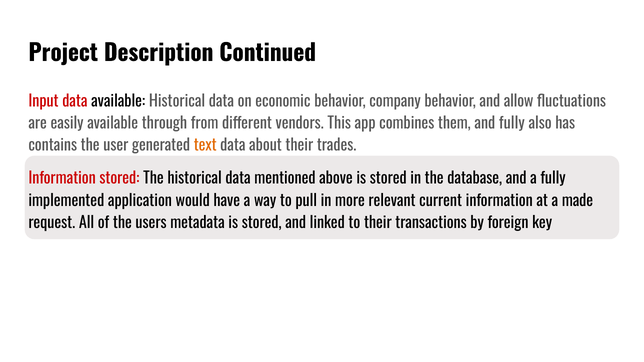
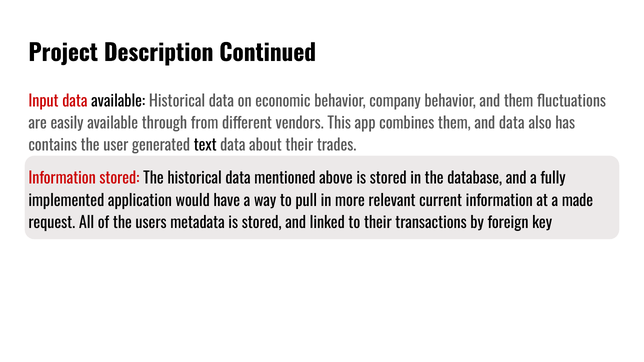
and allow: allow -> them (519, 101)
and fully: fully -> data (512, 123)
text colour: orange -> black (205, 146)
